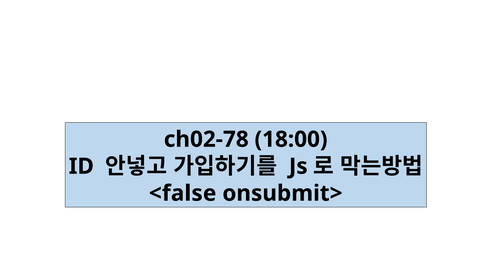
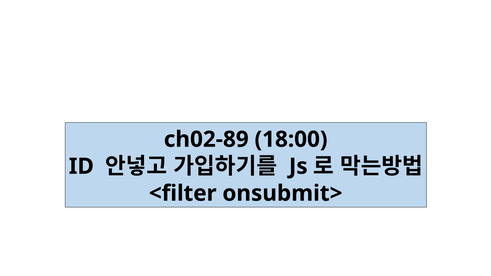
ch02-78: ch02-78 -> ch02-89 (206, 139)
<false: <false -> <filter (183, 193)
